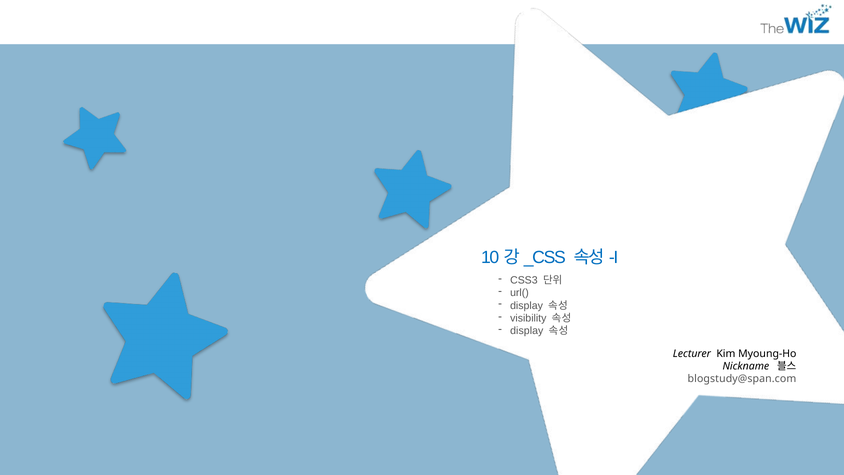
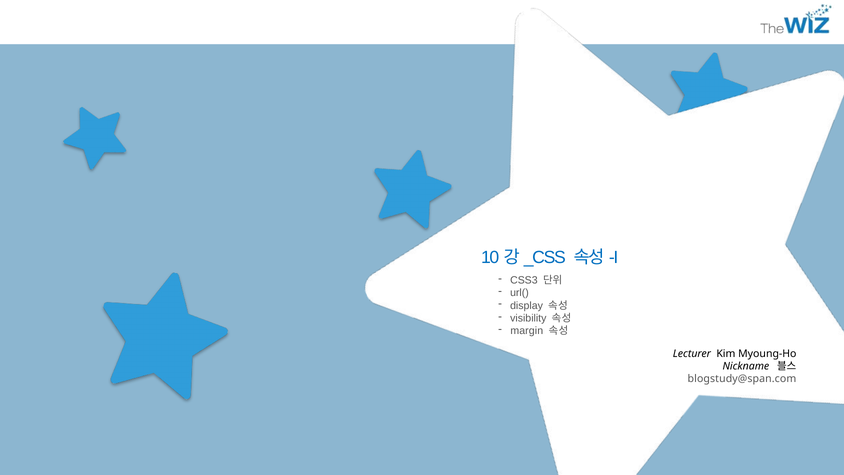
display: display -> margin (527, 331)
